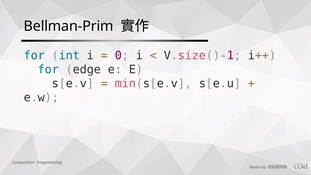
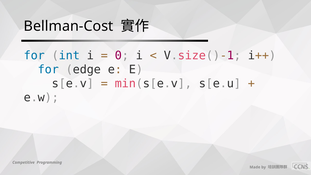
Bellman-Prim: Bellman-Prim -> Bellman-Cost (69, 26)
